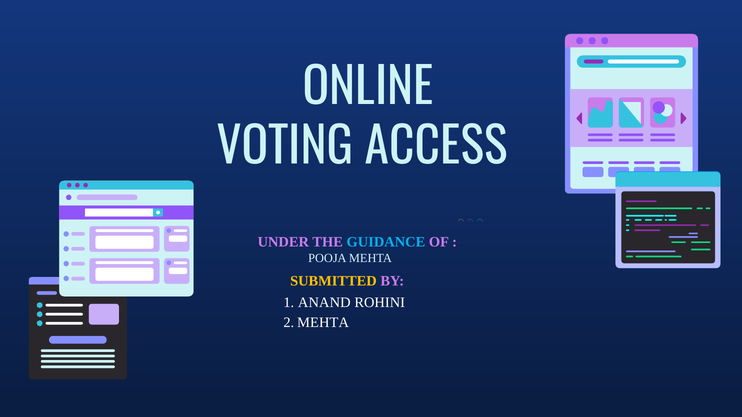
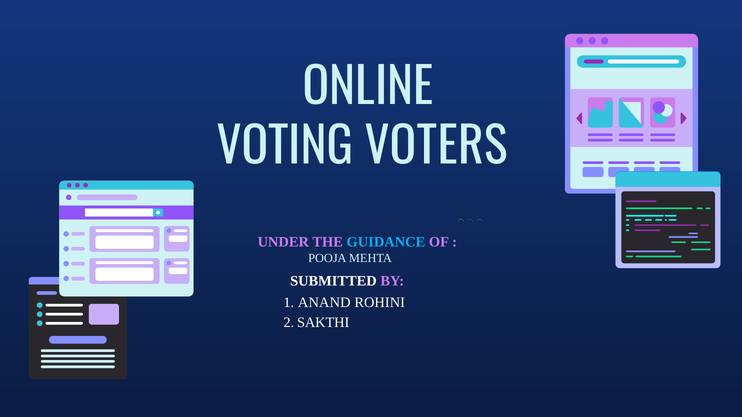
ACCESS: ACCESS -> VOTERS (436, 147)
SUBMITTED colour: yellow -> white (333, 281)
2 MEHTA: MEHTA -> SAKTHI (323, 323)
